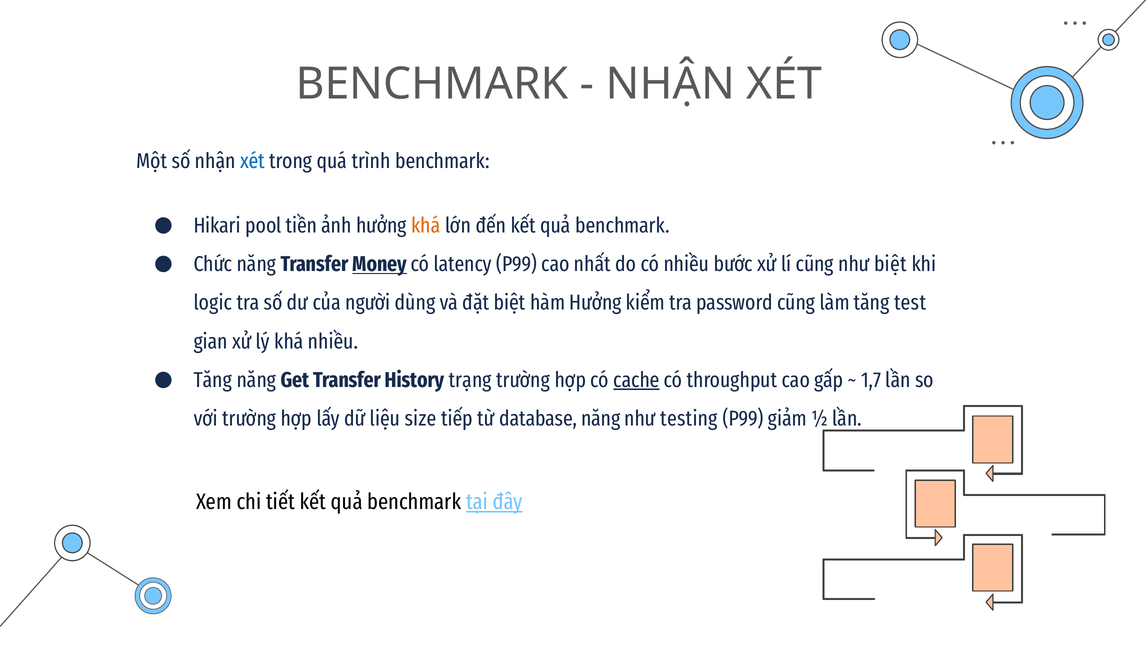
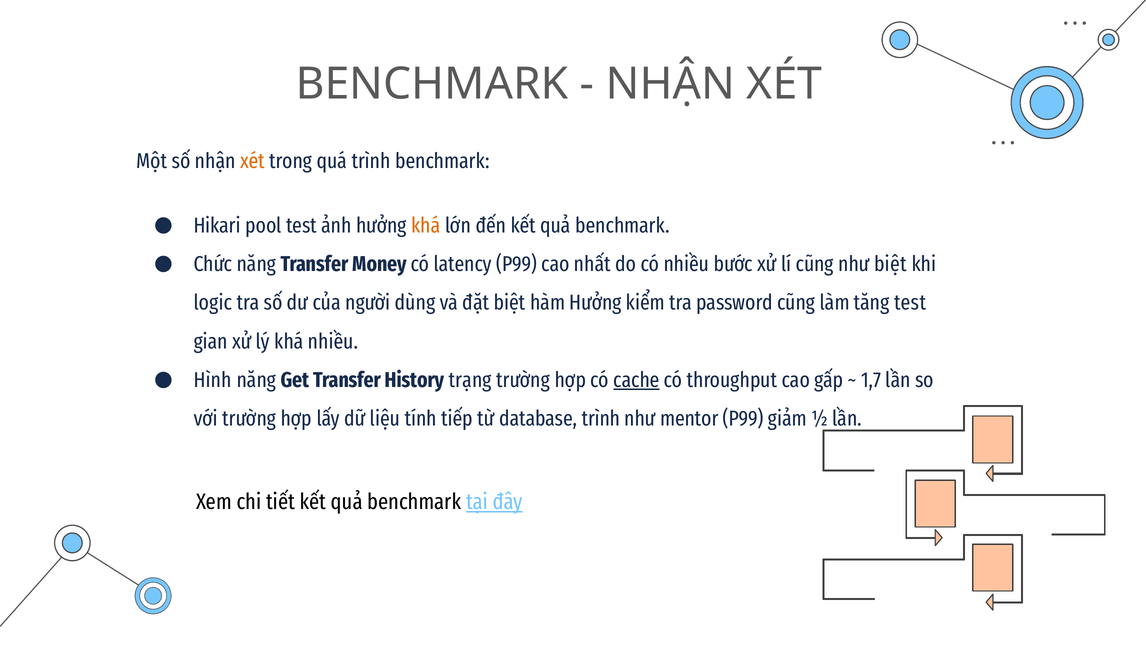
xét colour: blue -> orange (252, 161)
pool tiền: tiền -> test (301, 225)
Money underline: present -> none (380, 264)
Tăng: Tăng -> Hình (213, 380)
size: size -> tính (421, 419)
database năng: năng -> trình (601, 419)
testing: testing -> mentor (689, 419)
